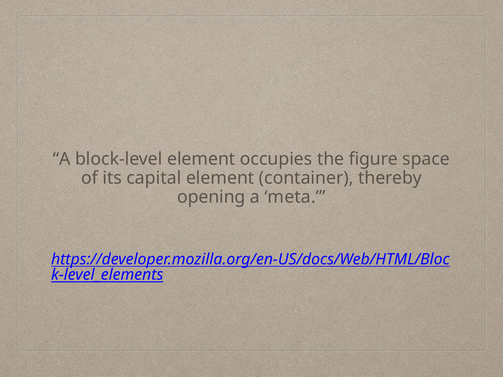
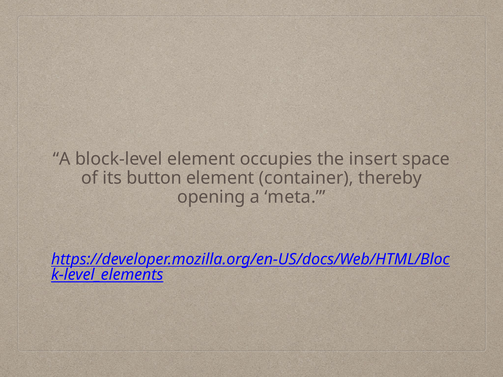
figure: figure -> insert (373, 159)
capital: capital -> button (154, 178)
